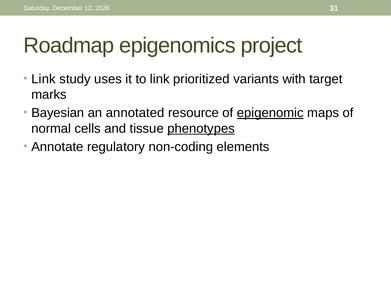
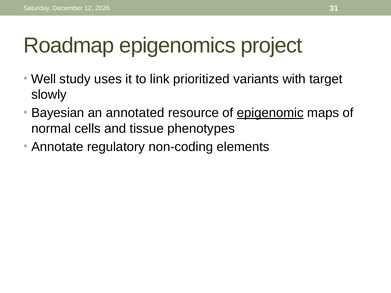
Link: Link -> Well (44, 79)
marks: marks -> slowly (49, 95)
phenotypes underline: present -> none (201, 129)
